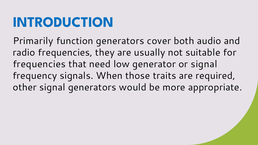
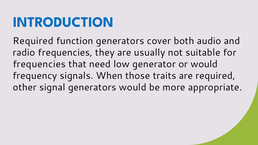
Primarily: Primarily -> Required (33, 41)
or signal: signal -> would (204, 64)
